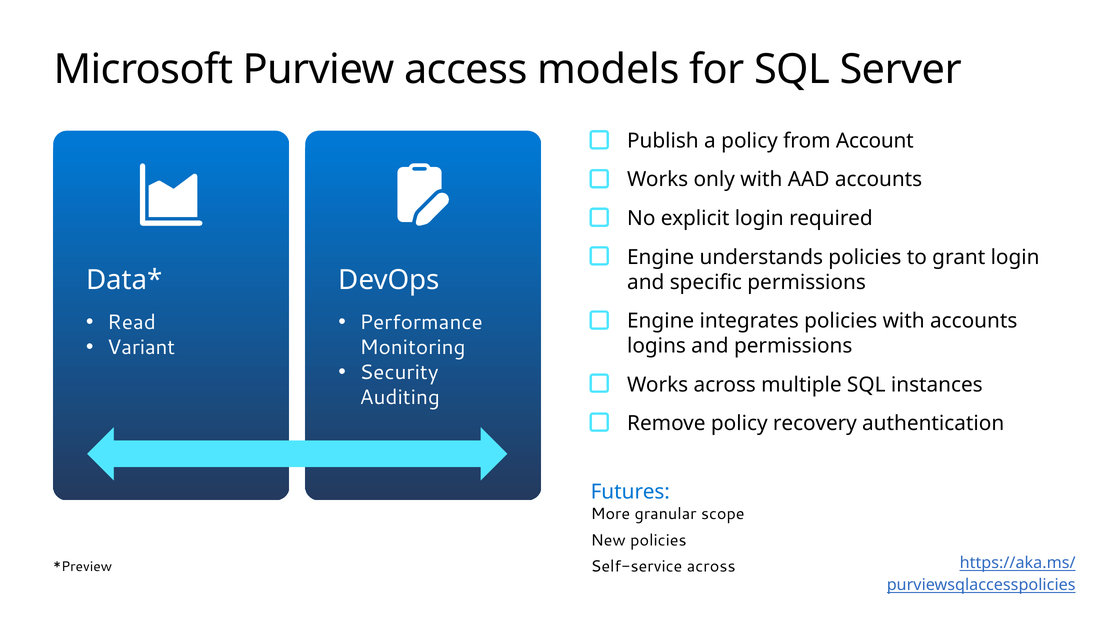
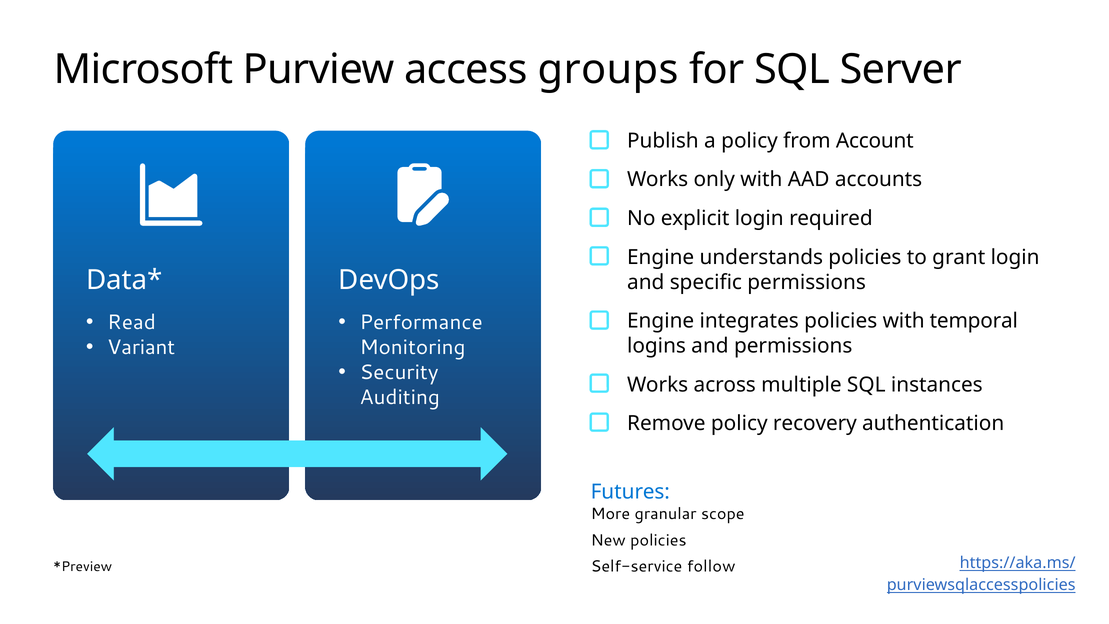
models: models -> groups (608, 69)
with accounts: accounts -> temporal (974, 321)
Self-service across: across -> follow (711, 566)
